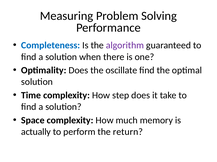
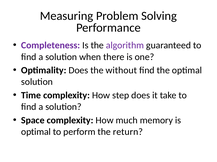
Completeness colour: blue -> purple (51, 46)
oscillate: oscillate -> without (121, 71)
actually: actually -> optimal (36, 132)
